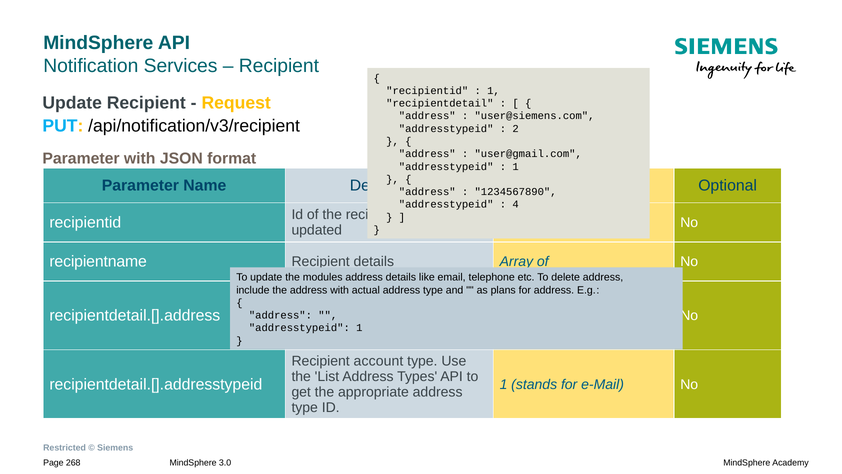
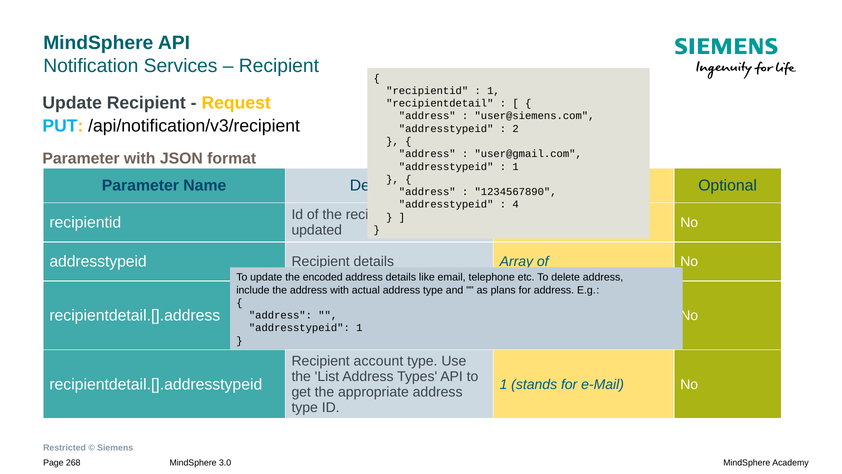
recipientname: recipientname -> addresstypeid (98, 262)
modules: modules -> encoded (323, 277)
